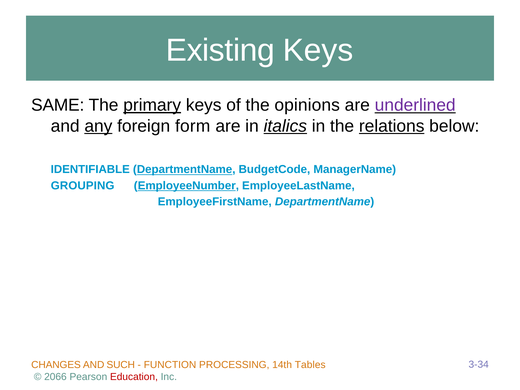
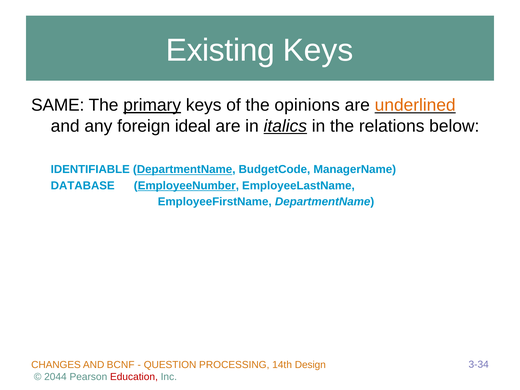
underlined colour: purple -> orange (415, 105)
any underline: present -> none (98, 126)
form: form -> ideal (193, 126)
relations underline: present -> none (392, 126)
GROUPING: GROUPING -> DATABASE (83, 186)
SUCH: SUCH -> BCNF (121, 365)
FUNCTION: FUNCTION -> QUESTION (170, 365)
Tables: Tables -> Design (310, 365)
2066: 2066 -> 2044 (55, 377)
